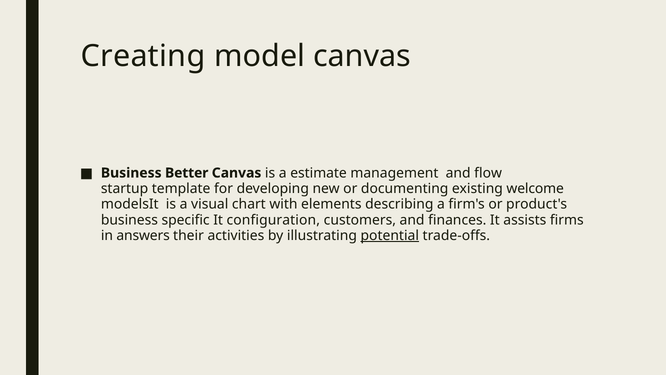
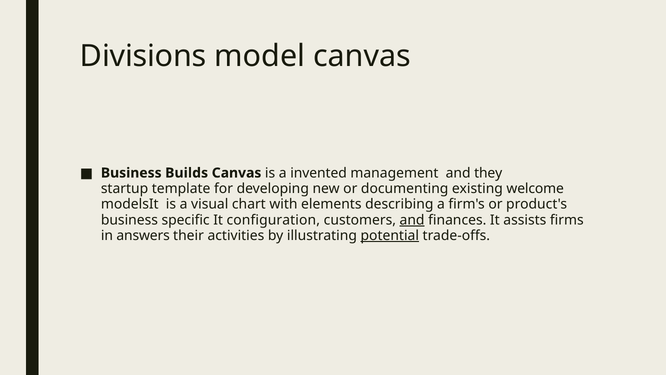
Creating: Creating -> Divisions (143, 56)
Better: Better -> Builds (187, 173)
estimate: estimate -> invented (319, 173)
flow: flow -> they (488, 173)
and underline: none -> present (412, 220)
